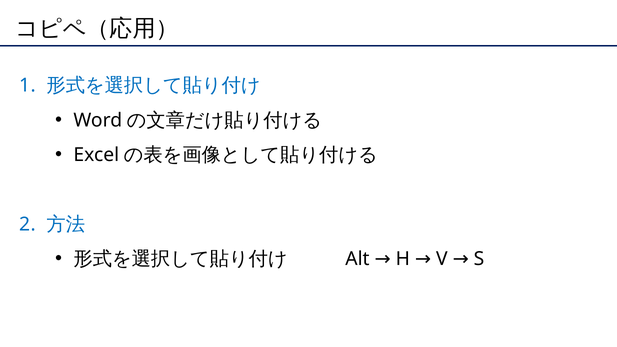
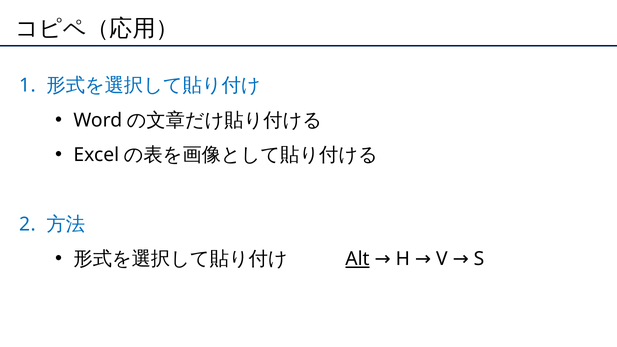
Alt underline: none -> present (357, 259)
